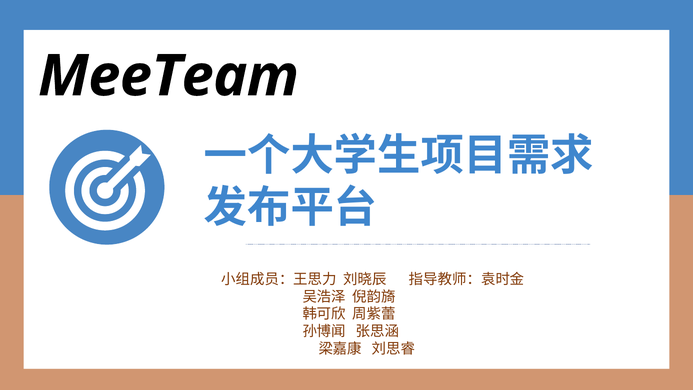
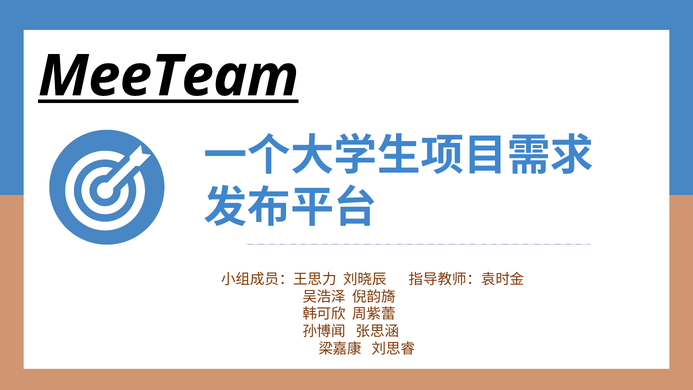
MeeTeam underline: none -> present (169, 76)
